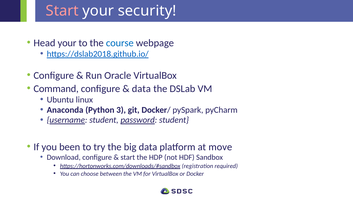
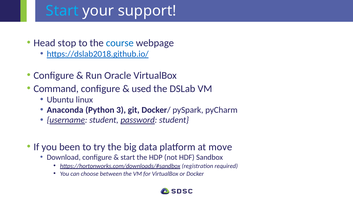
Start colour: pink -> light blue (62, 11)
security: security -> support (147, 11)
Head your: your -> stop (67, 43)
data: data -> used (141, 89)
